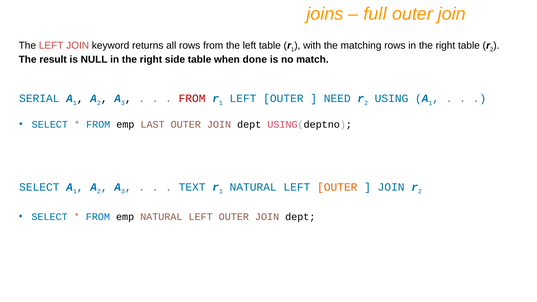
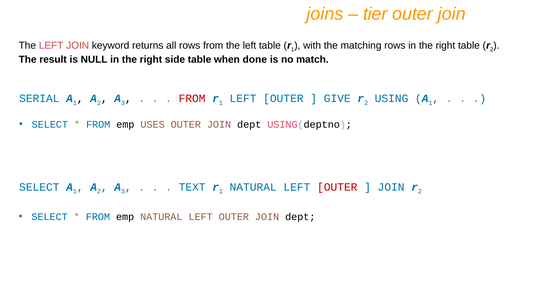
full: full -> tier (375, 14)
NEED: NEED -> GIVE (337, 99)
LAST: LAST -> USES (153, 124)
OUTER colour: orange -> red (337, 187)
